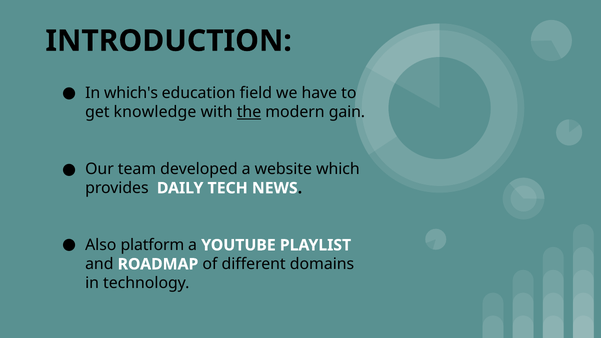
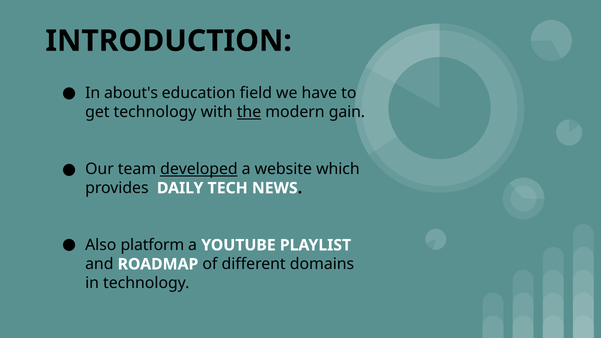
which's: which's -> about's (131, 93)
get knowledge: knowledge -> technology (155, 112)
developed underline: none -> present (199, 169)
